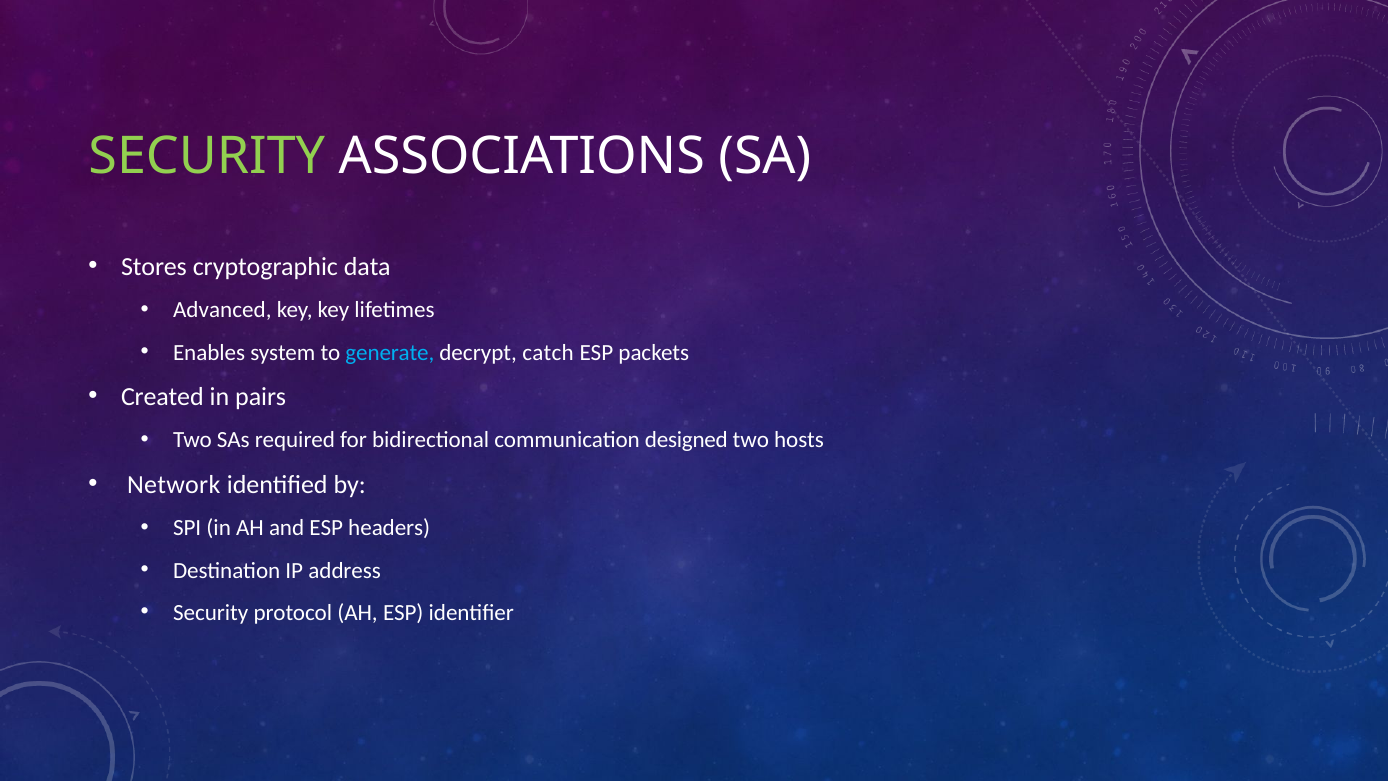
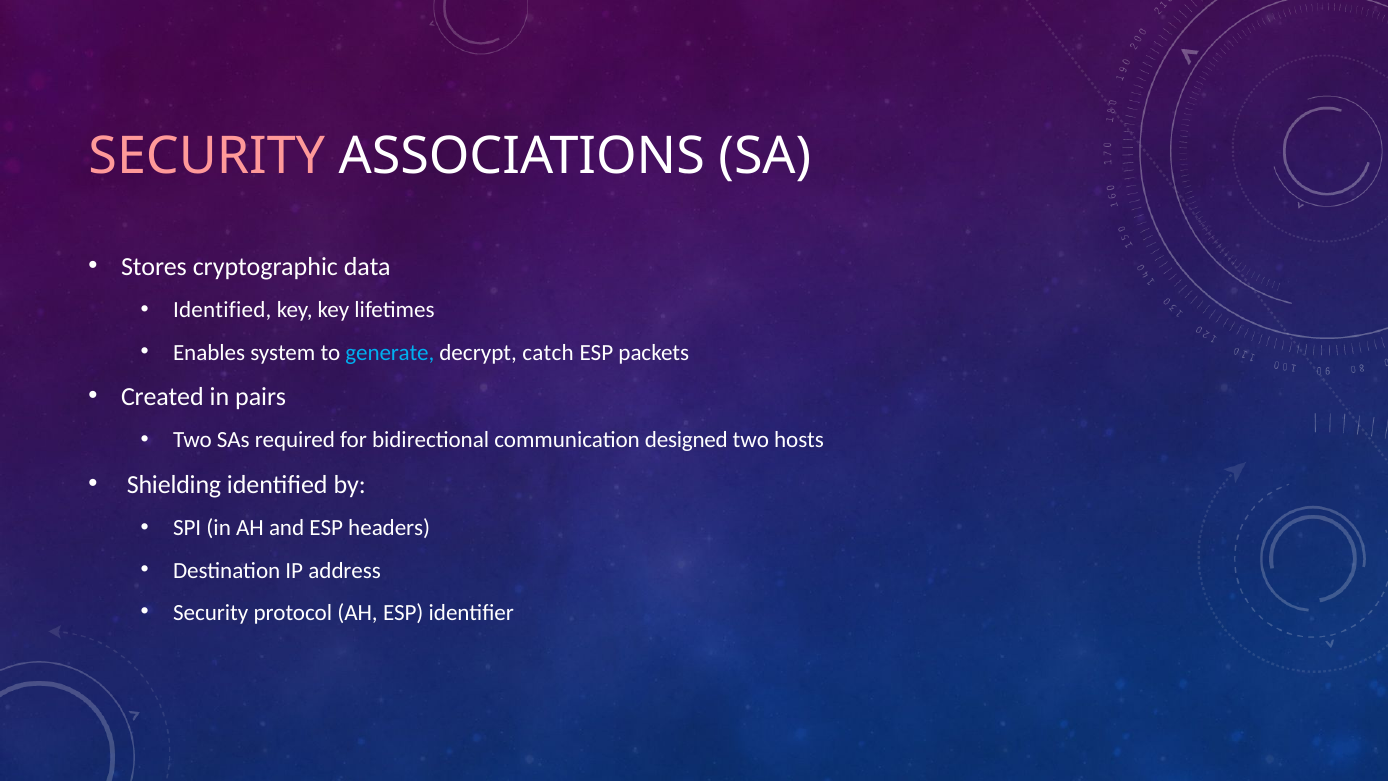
SECURITY colour: light green -> pink (207, 156)
Advanced: Advanced -> Identified (222, 310)
Network: Network -> Shielding (174, 484)
